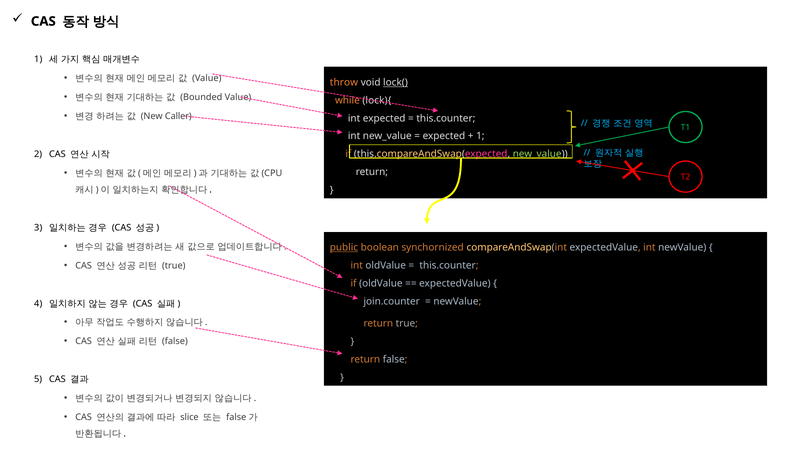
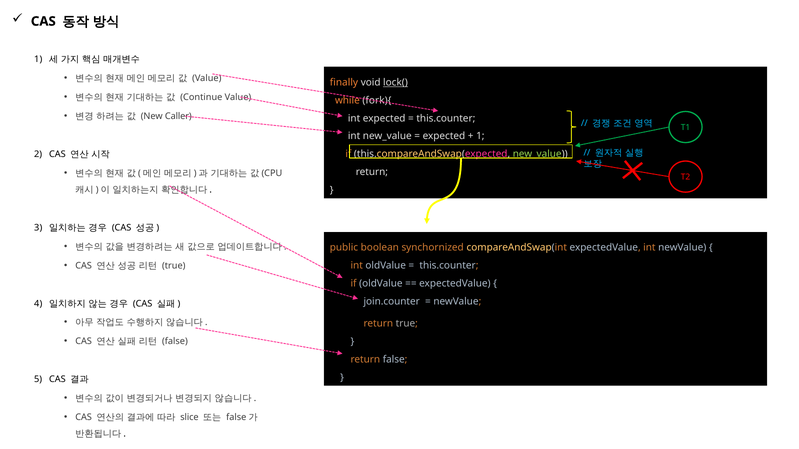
throw: throw -> finally (344, 82)
Bounded: Bounded -> Continue (201, 97)
lock){: lock){ -> fork){ (377, 100)
public underline: present -> none (344, 248)
